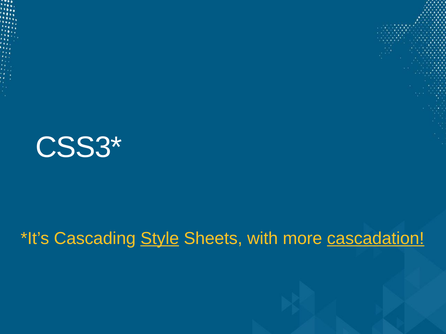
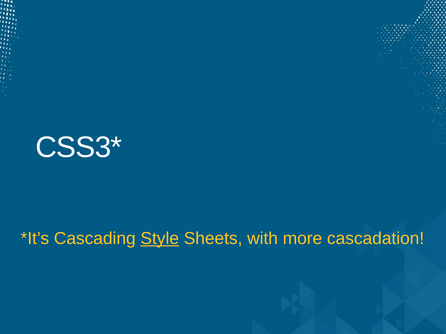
cascadation underline: present -> none (376, 239)
